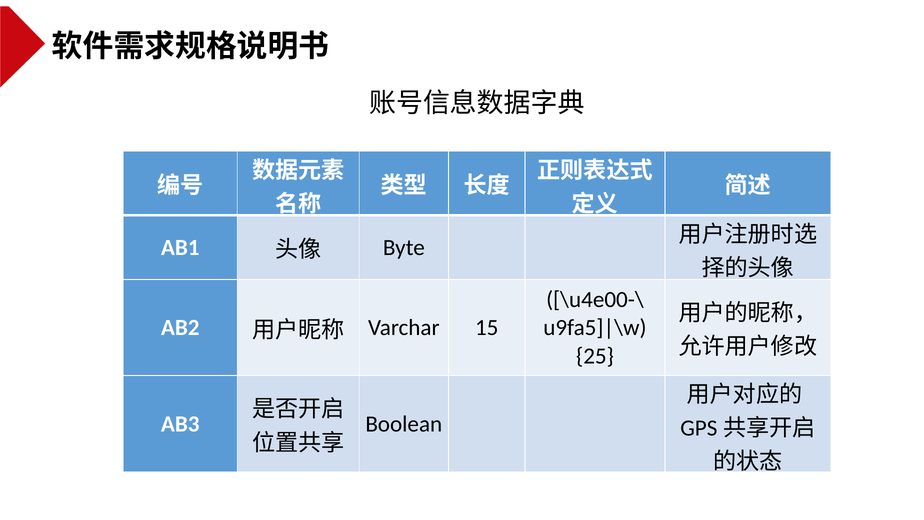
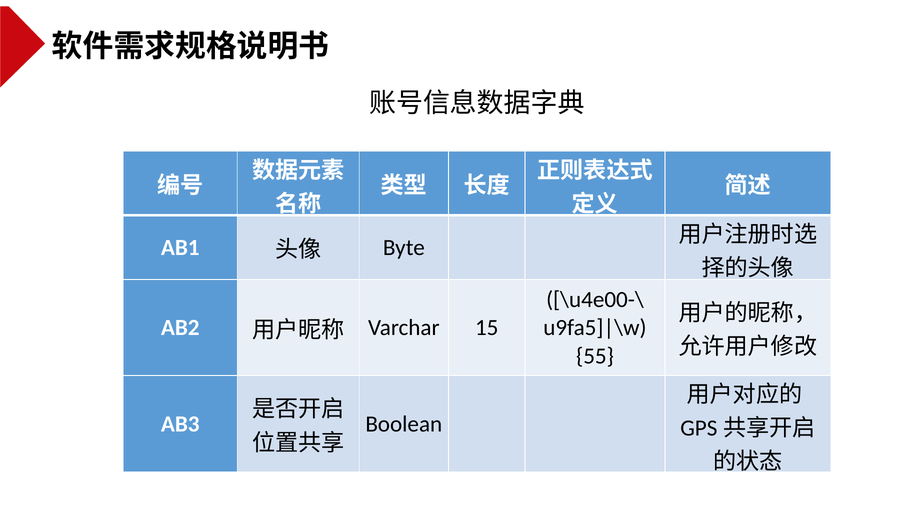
25: 25 -> 55 (595, 356)
